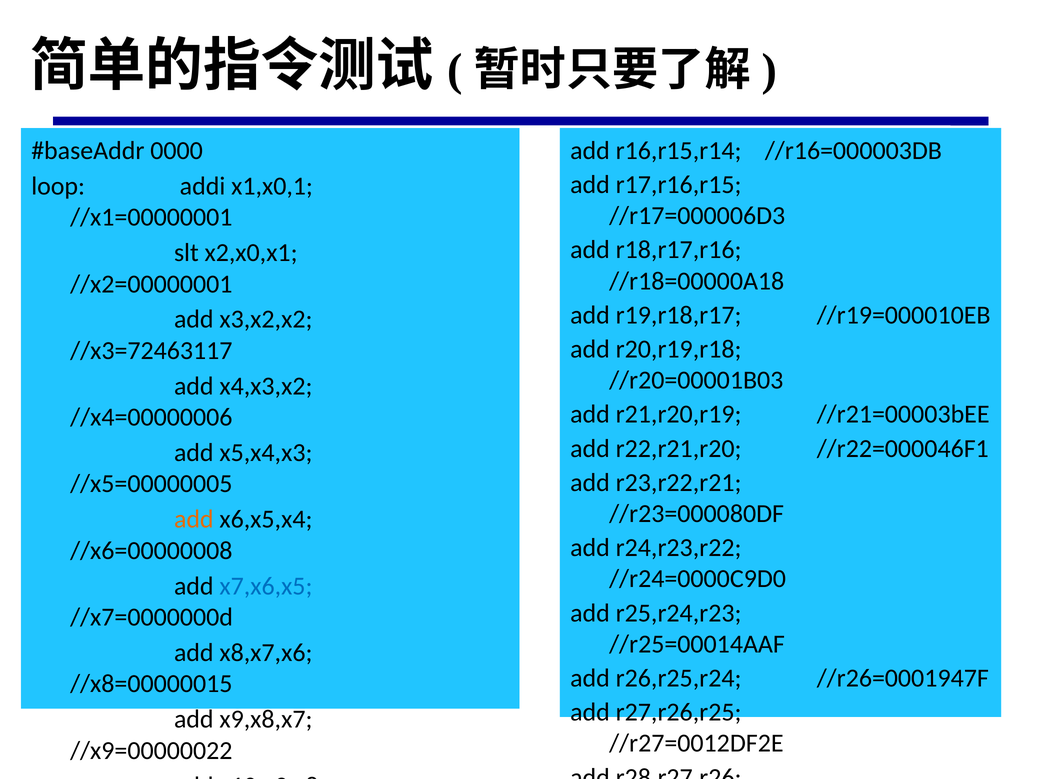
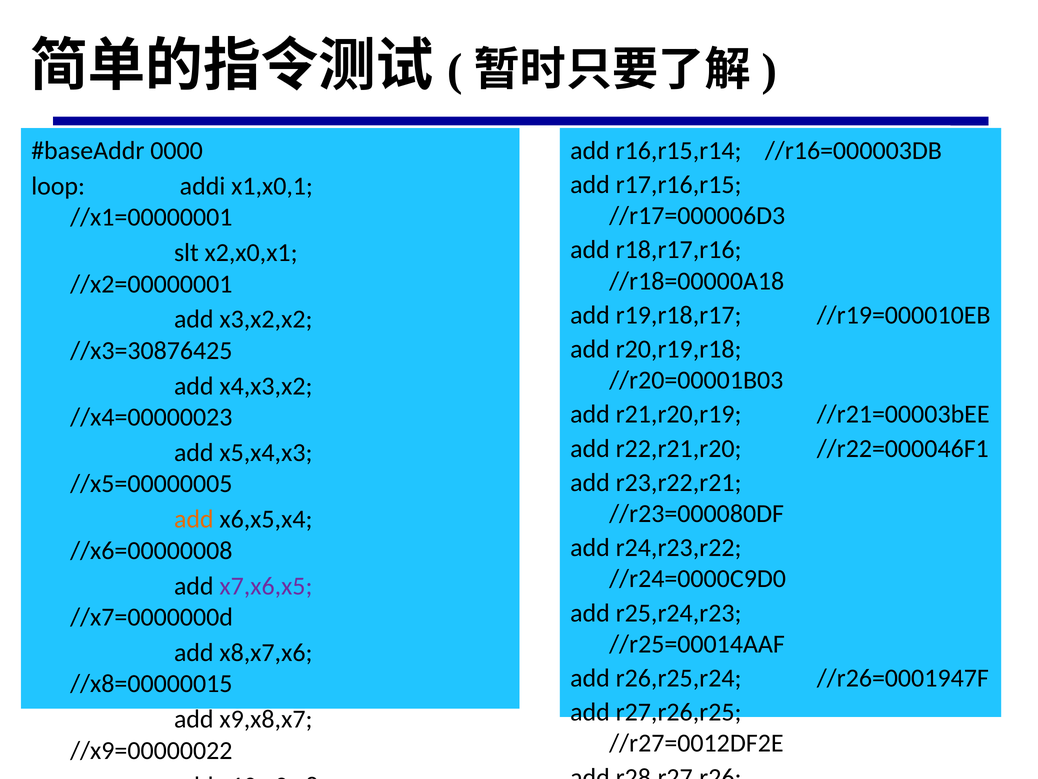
//x3=72463117: //x3=72463117 -> //x3=30876425 (151, 350)
//x4=00000006: //x4=00000006 -> //x4=00000023 (151, 417)
x7,x6,x5 colour: blue -> purple (266, 586)
